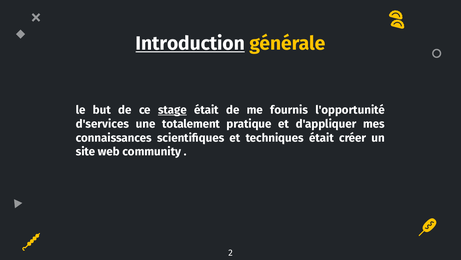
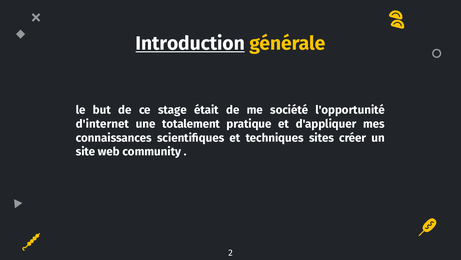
stage underline: present -> none (172, 110)
fournis: fournis -> société (289, 110)
d'services: d'services -> d'internet (102, 124)
techniques était: était -> sites (322, 138)
